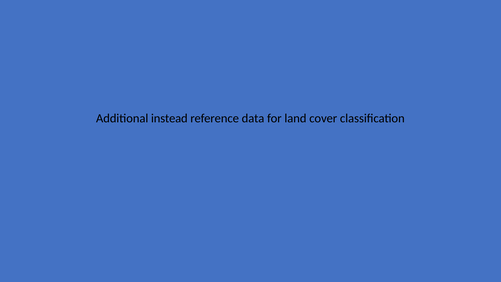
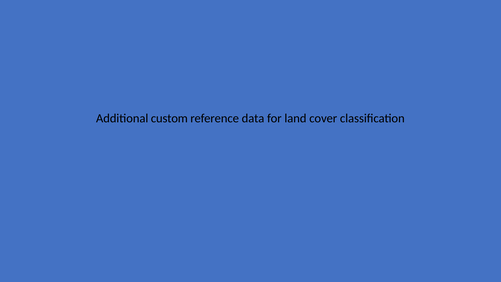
instead: instead -> custom (169, 118)
